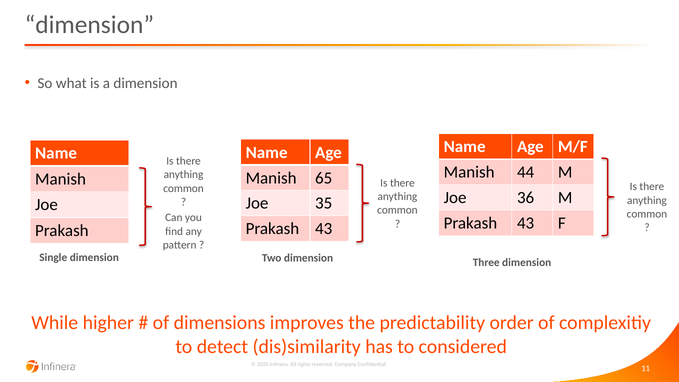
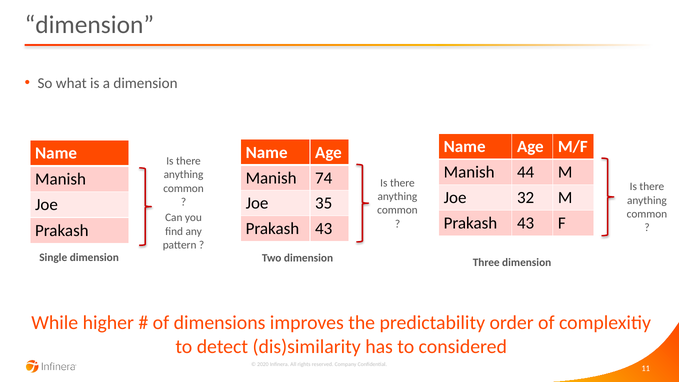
65: 65 -> 74 (324, 178)
36: 36 -> 32 (526, 198)
